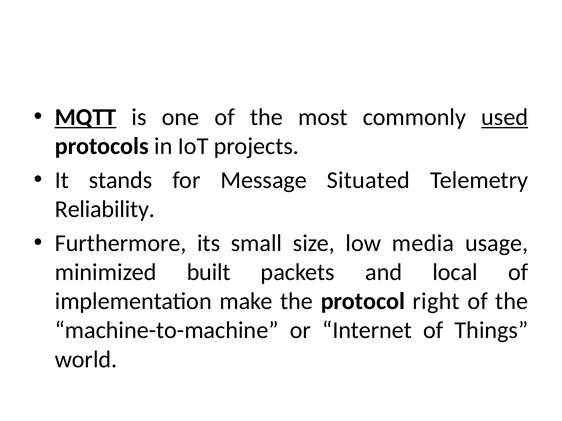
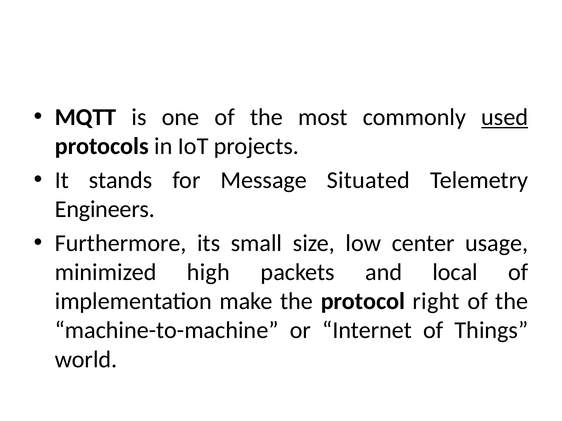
MQTT underline: present -> none (86, 117)
Reliability: Reliability -> Engineers (105, 210)
media: media -> center (423, 244)
built: built -> high (208, 273)
